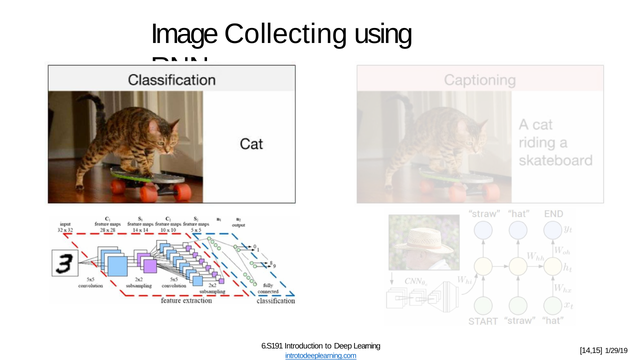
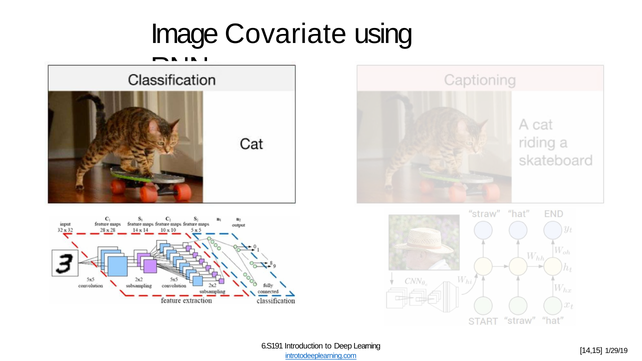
Collecting: Collecting -> Covariate (286, 34)
